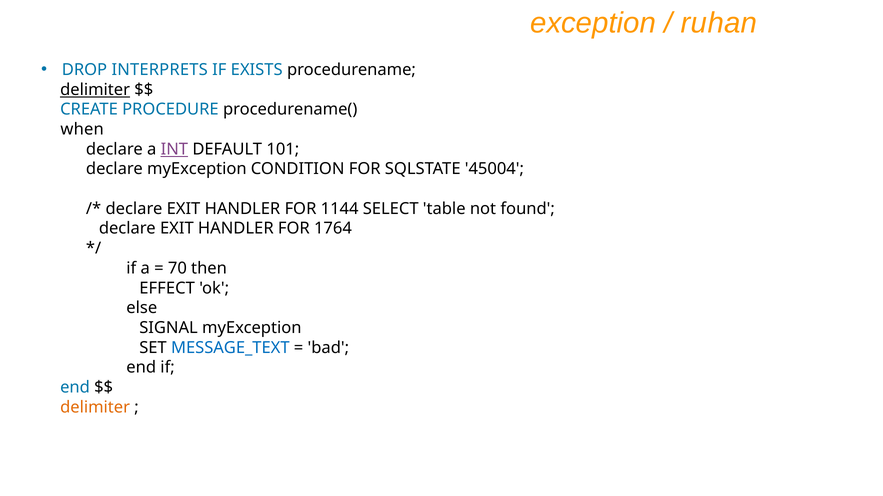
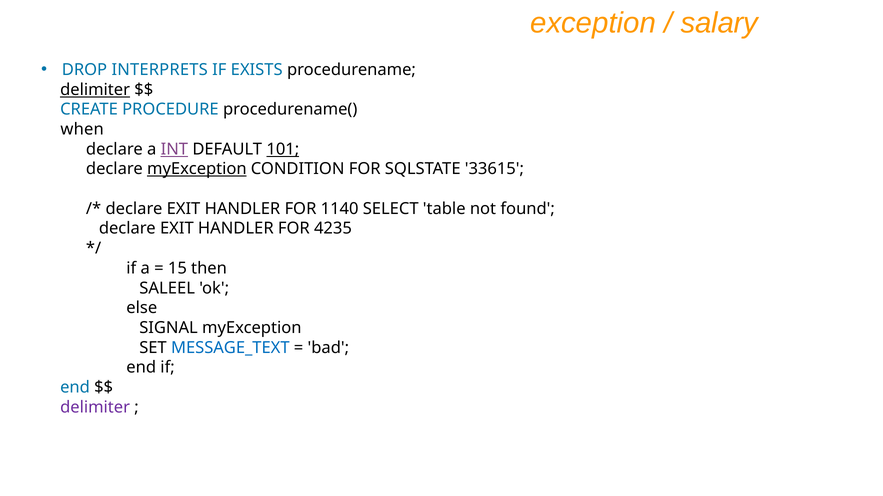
ruhan: ruhan -> salary (719, 23)
101 underline: none -> present (283, 149)
myException underline: none -> present (197, 169)
45004: 45004 -> 33615 (494, 169)
1144: 1144 -> 1140 (340, 209)
1764: 1764 -> 4235 (333, 229)
70: 70 -> 15 (177, 269)
EFFECT: EFFECT -> SALEEL (167, 288)
delimiter colour: orange -> purple (95, 408)
